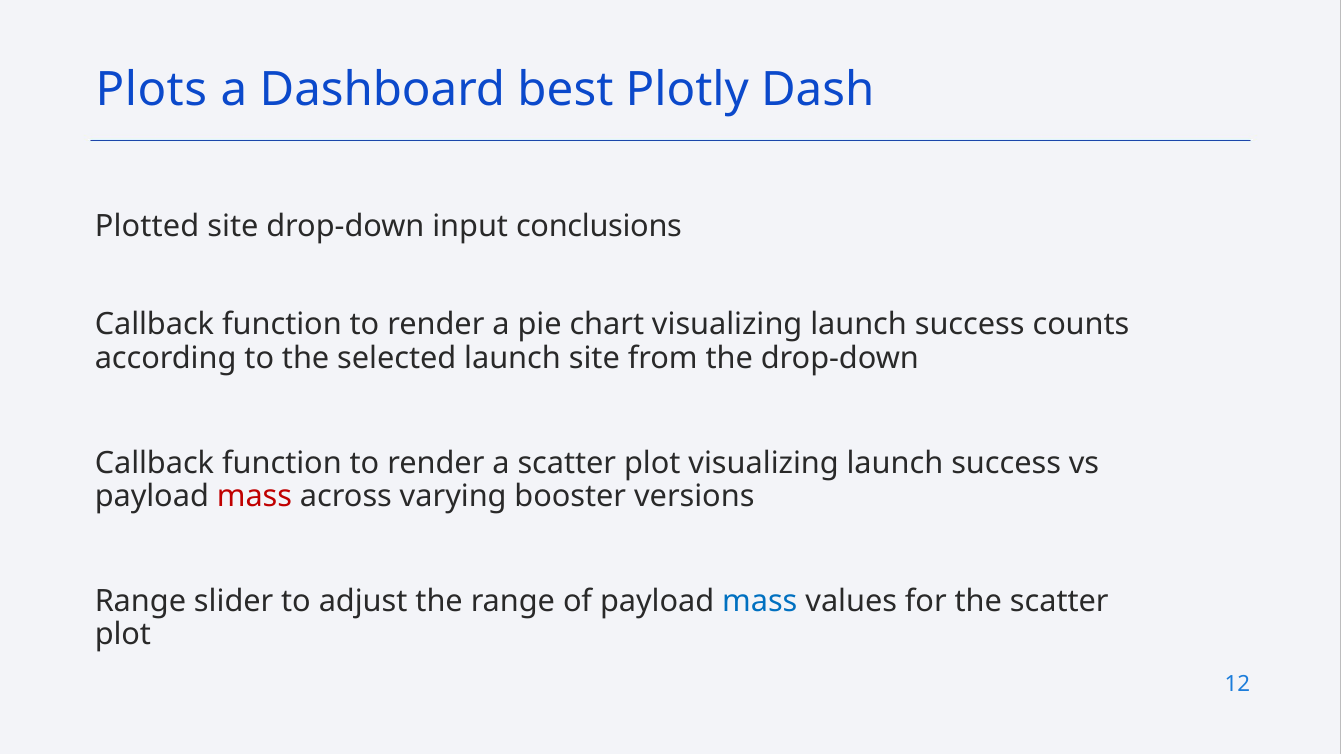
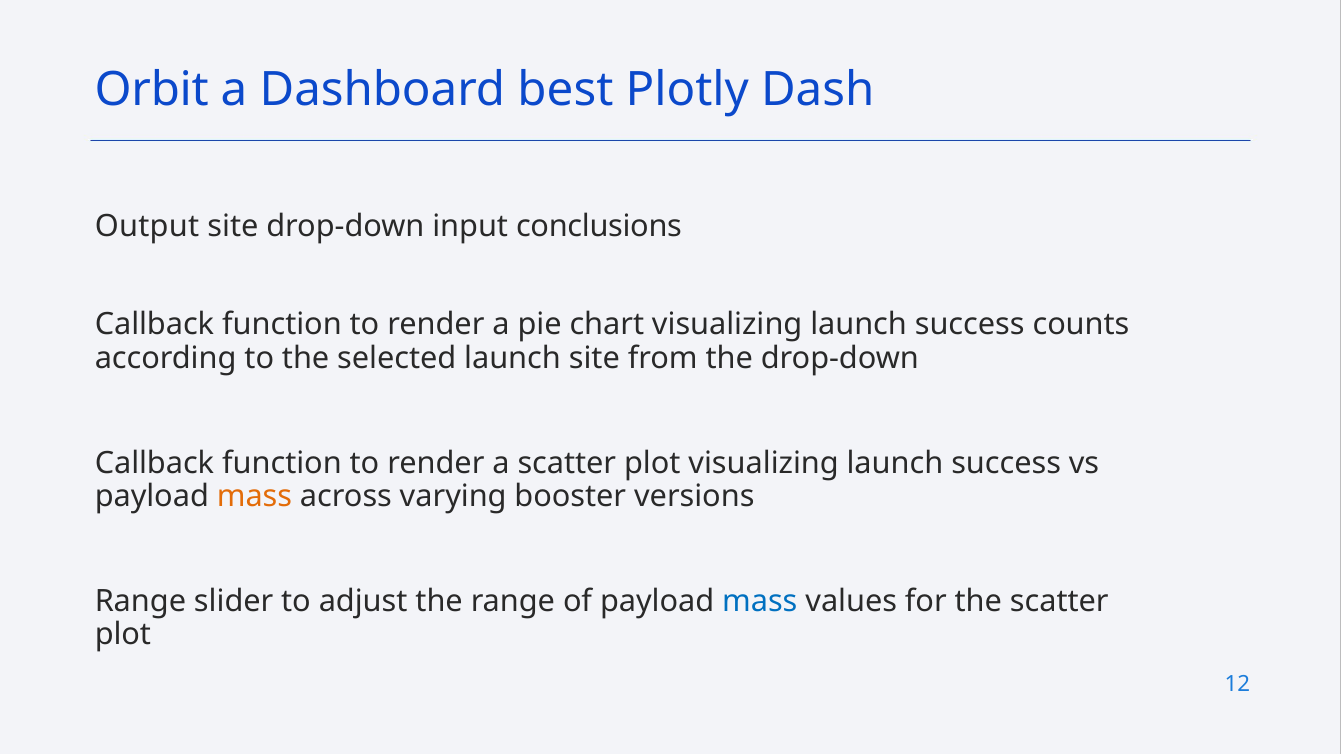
Plots: Plots -> Orbit (152, 90)
Plotted: Plotted -> Output (147, 226)
mass colour: red -> orange (254, 496)
